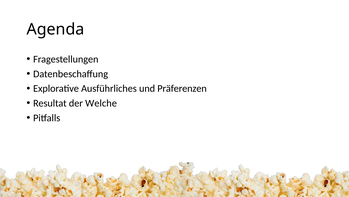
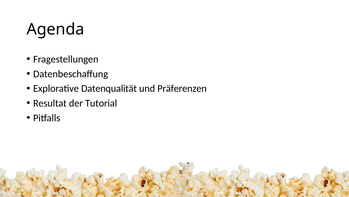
Ausführliches: Ausführliches -> Datenqualität (109, 88)
Welche: Welche -> Tutorial (101, 103)
